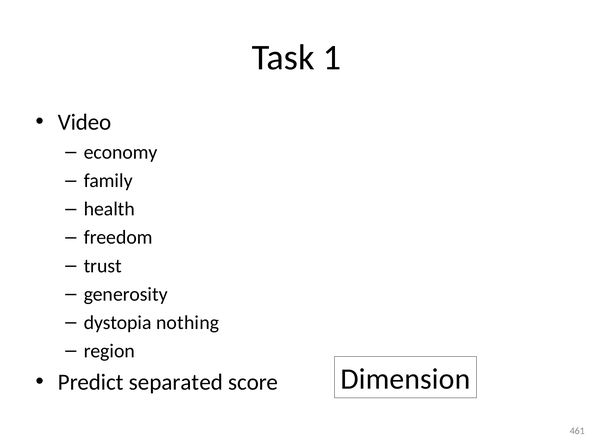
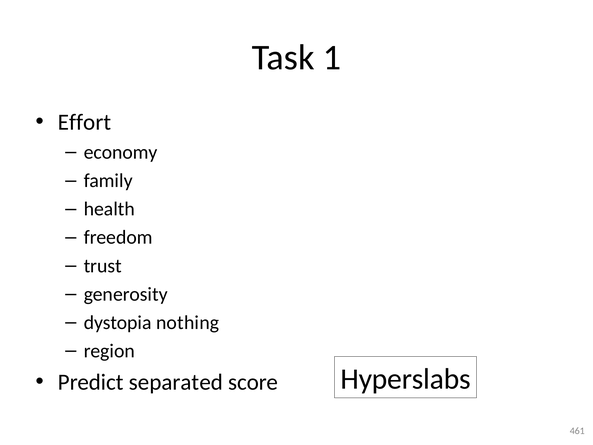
Video: Video -> Effort (85, 122)
Dimension: Dimension -> Hyperslabs (406, 379)
